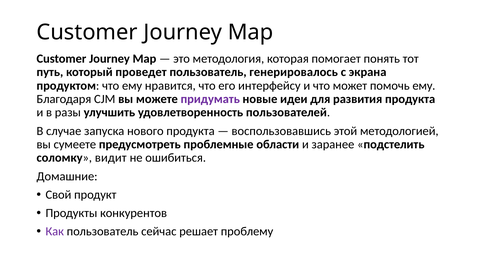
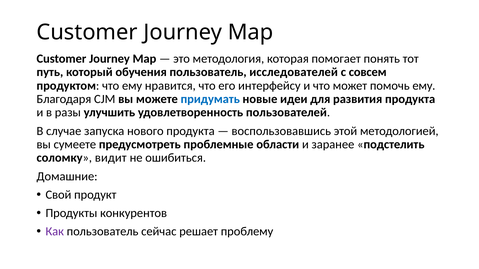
проведет: проведет -> обучения (141, 72)
генерировалось: генерировалось -> исследователей (294, 72)
экрана: экрана -> совсем (368, 72)
придумать colour: purple -> blue (210, 99)
